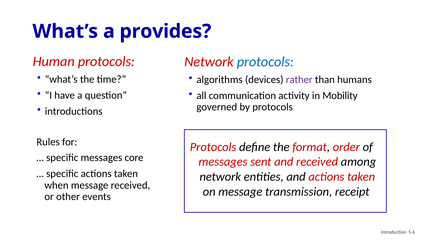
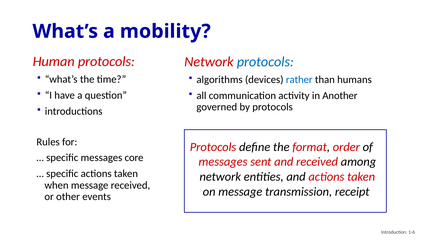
provides: provides -> mobility (165, 31)
rather colour: purple -> blue (299, 79)
Mobility: Mobility -> Another (340, 95)
